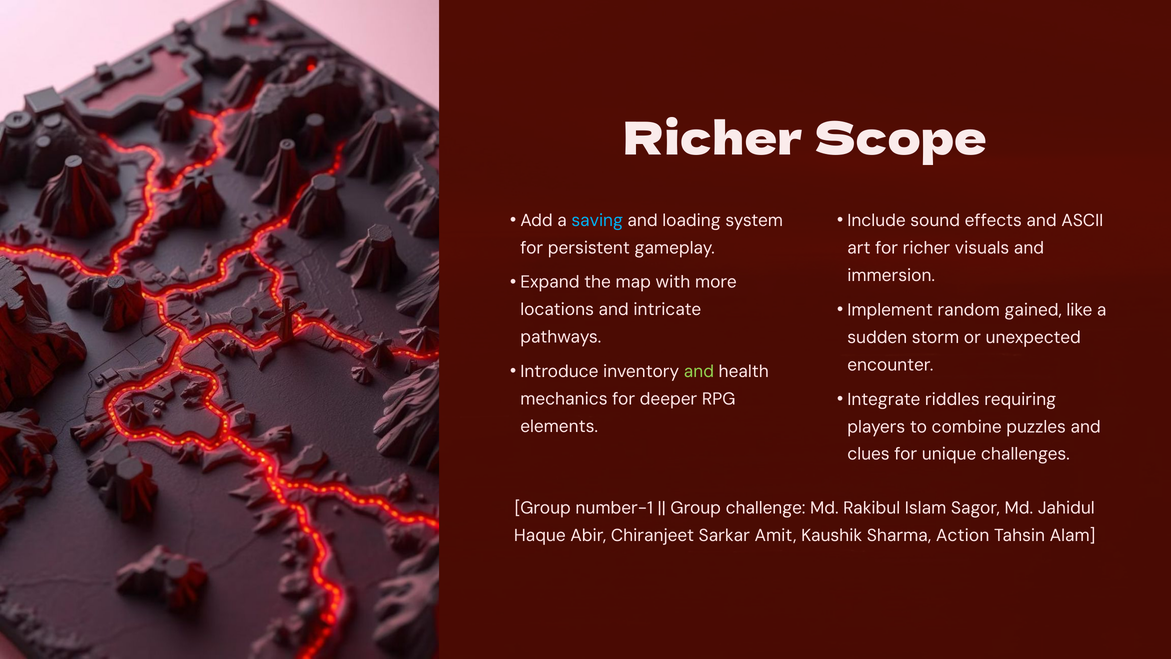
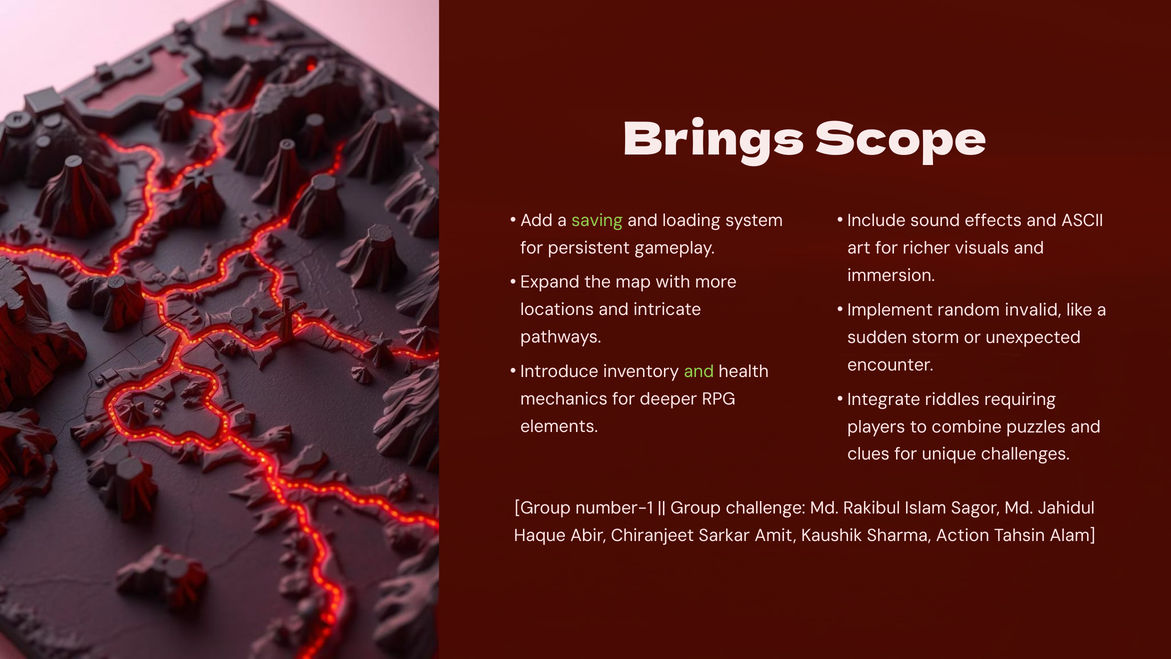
Richer: Richer -> Brings (714, 140)
saving colour: light blue -> light green (597, 221)
gained: gained -> invalid (1033, 310)
